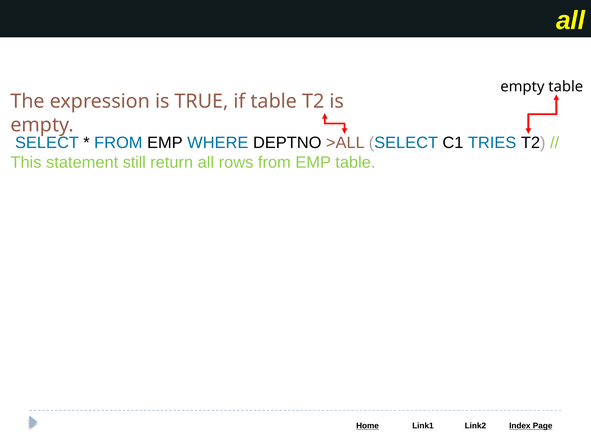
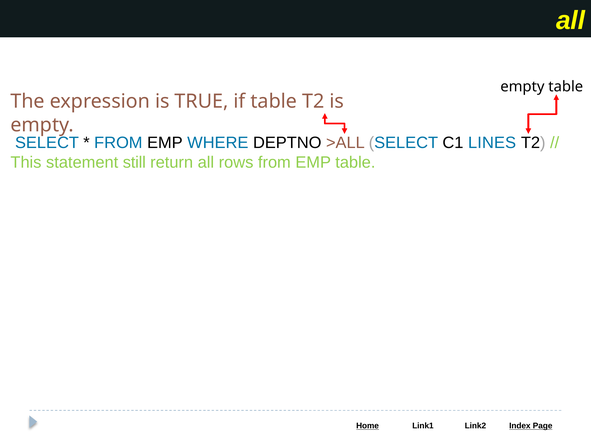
TRIES: TRIES -> LINES (492, 143)
